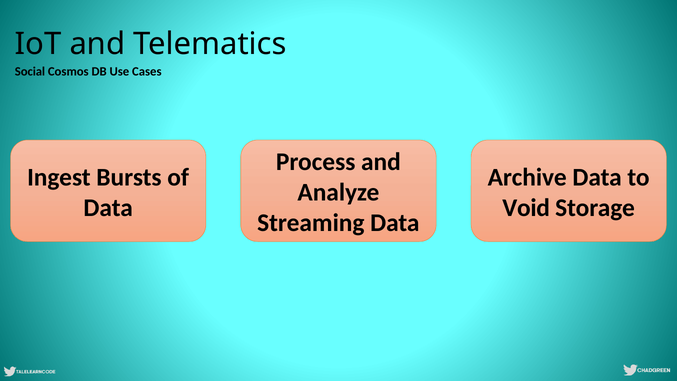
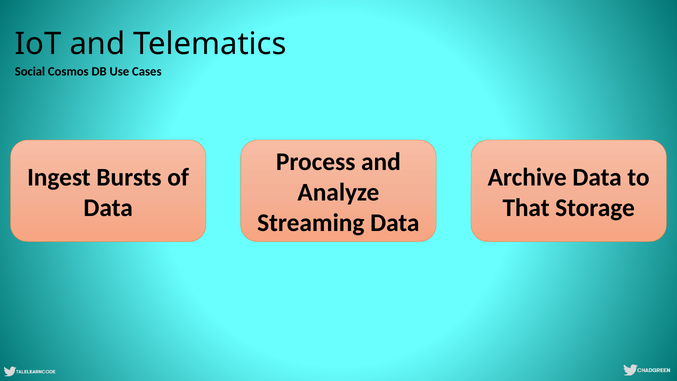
Void: Void -> That (526, 208)
